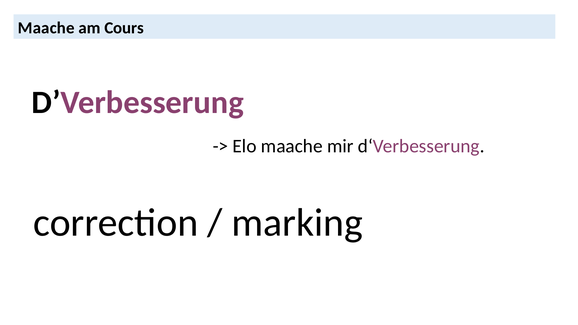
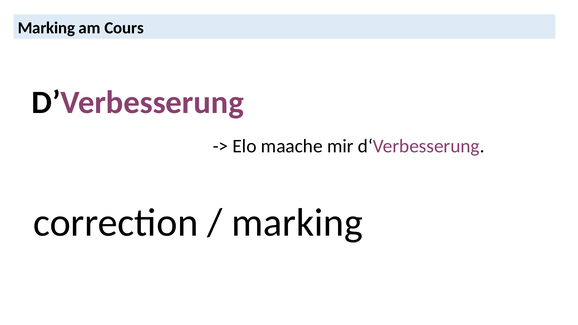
Maache: Maache -> Marking (46, 28)
